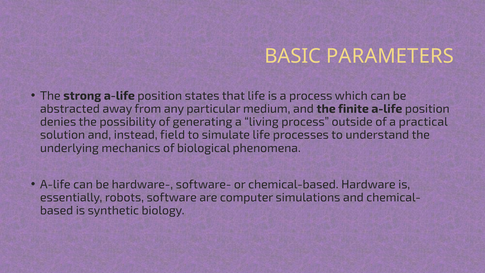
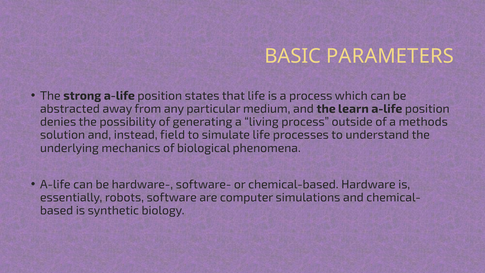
finite: finite -> learn (353, 109)
practical: practical -> methods (423, 122)
